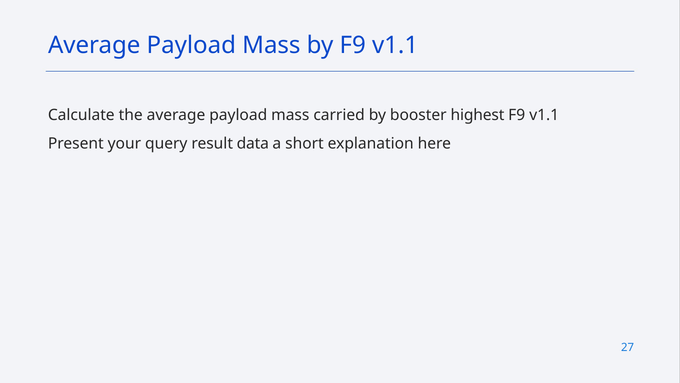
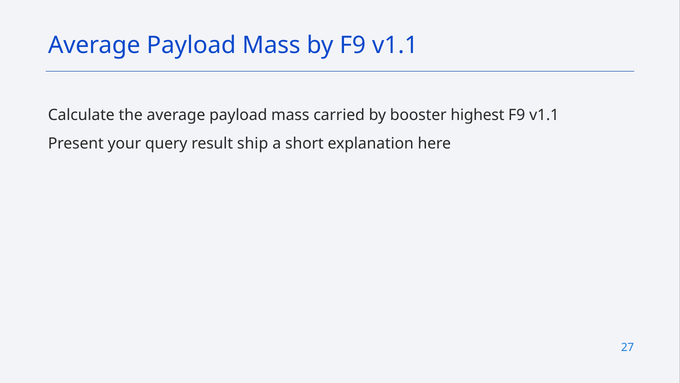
data: data -> ship (253, 143)
